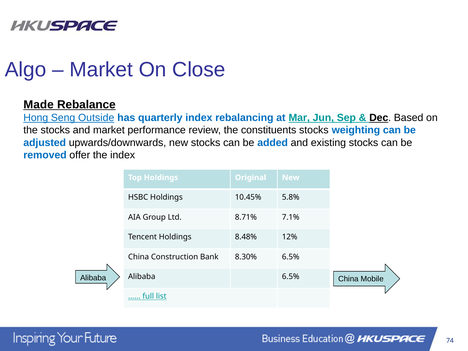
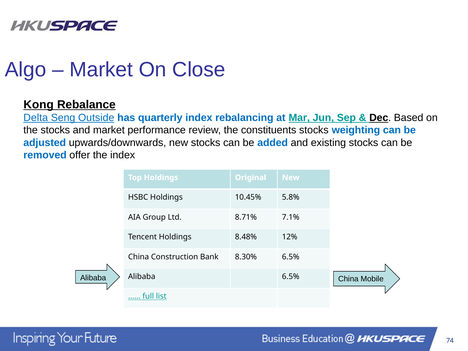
Made: Made -> Kong (39, 105)
Hong: Hong -> Delta (36, 118)
